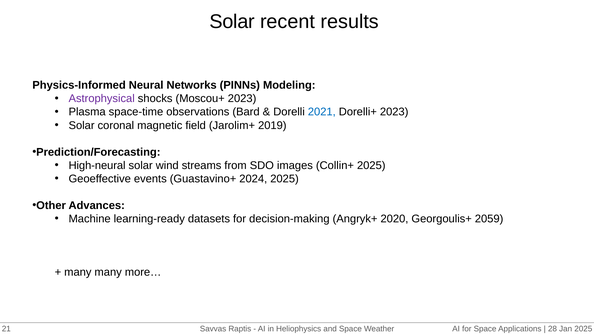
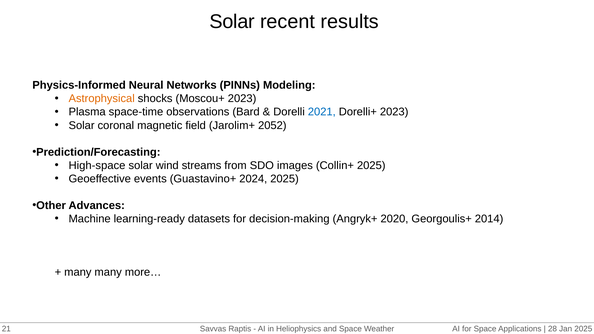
Astrophysical colour: purple -> orange (102, 99)
2019: 2019 -> 2052 (272, 125)
High-neural: High-neural -> High-space (97, 165)
2059: 2059 -> 2014 (489, 219)
